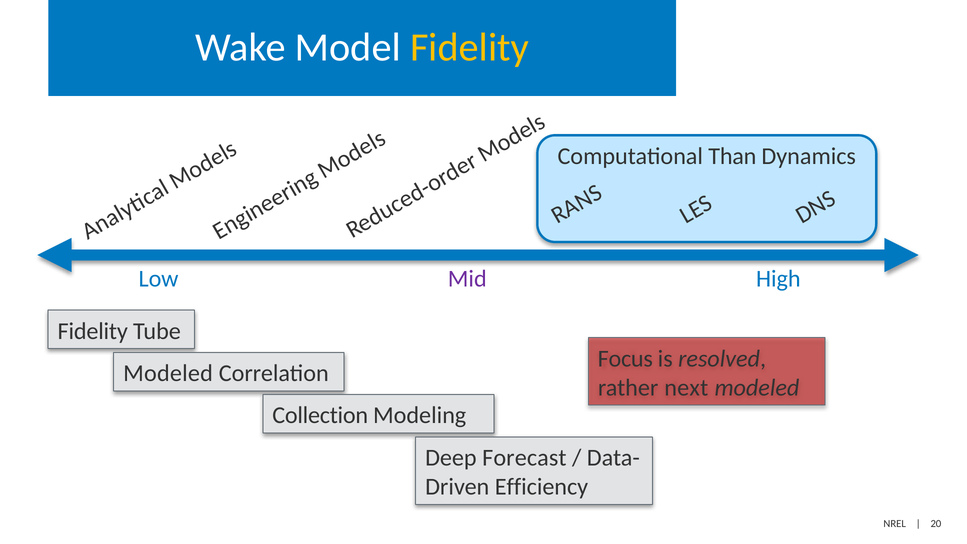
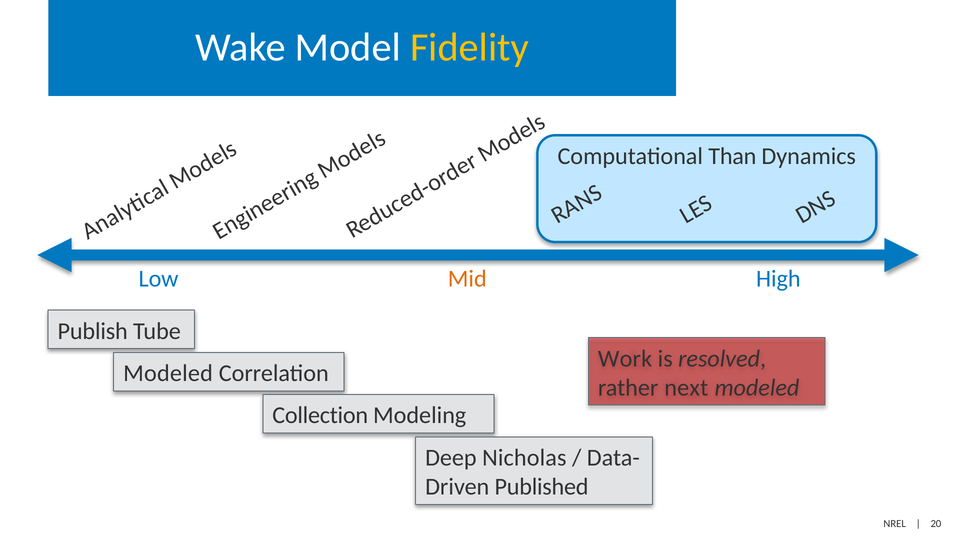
Mid colour: purple -> orange (467, 279)
Fidelity: Fidelity -> Publish (93, 331)
Focus: Focus -> Work (625, 359)
Forecast: Forecast -> Nicholas (524, 458)
Efficiency: Efficiency -> Published (542, 487)
